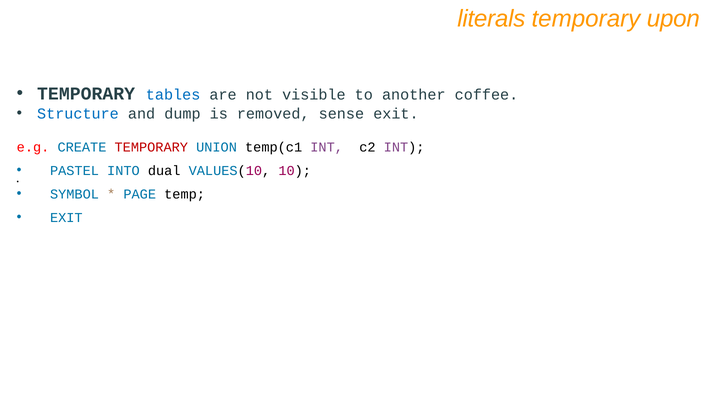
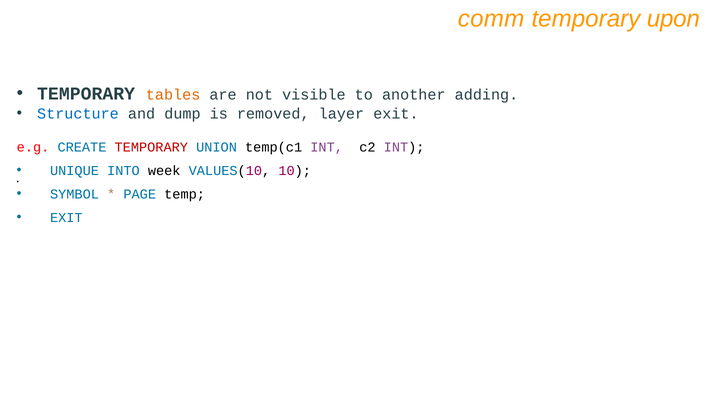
literals: literals -> comm (491, 19)
tables colour: blue -> orange (173, 95)
coffee: coffee -> adding (487, 95)
sense: sense -> layer (341, 114)
PASTEL: PASTEL -> UNIQUE (74, 171)
dual: dual -> week (164, 171)
